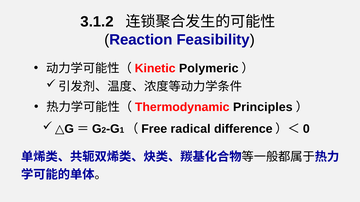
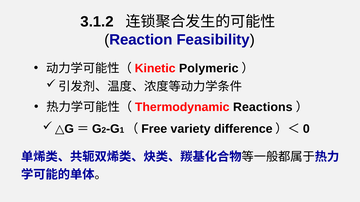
Principles: Principles -> Reactions (263, 107)
radical: radical -> variety (191, 129)
